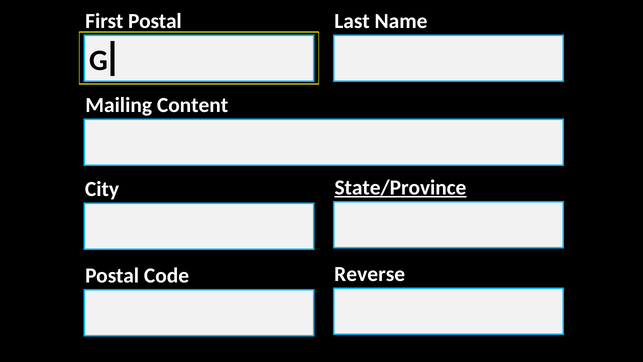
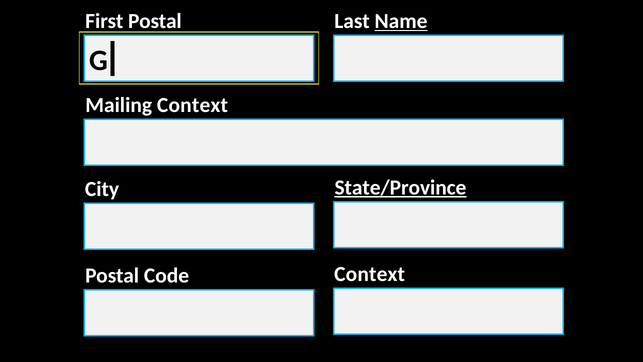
Name underline: none -> present (401, 21)
Mailing Content: Content -> Context (192, 105)
Code Reverse: Reverse -> Context (370, 274)
